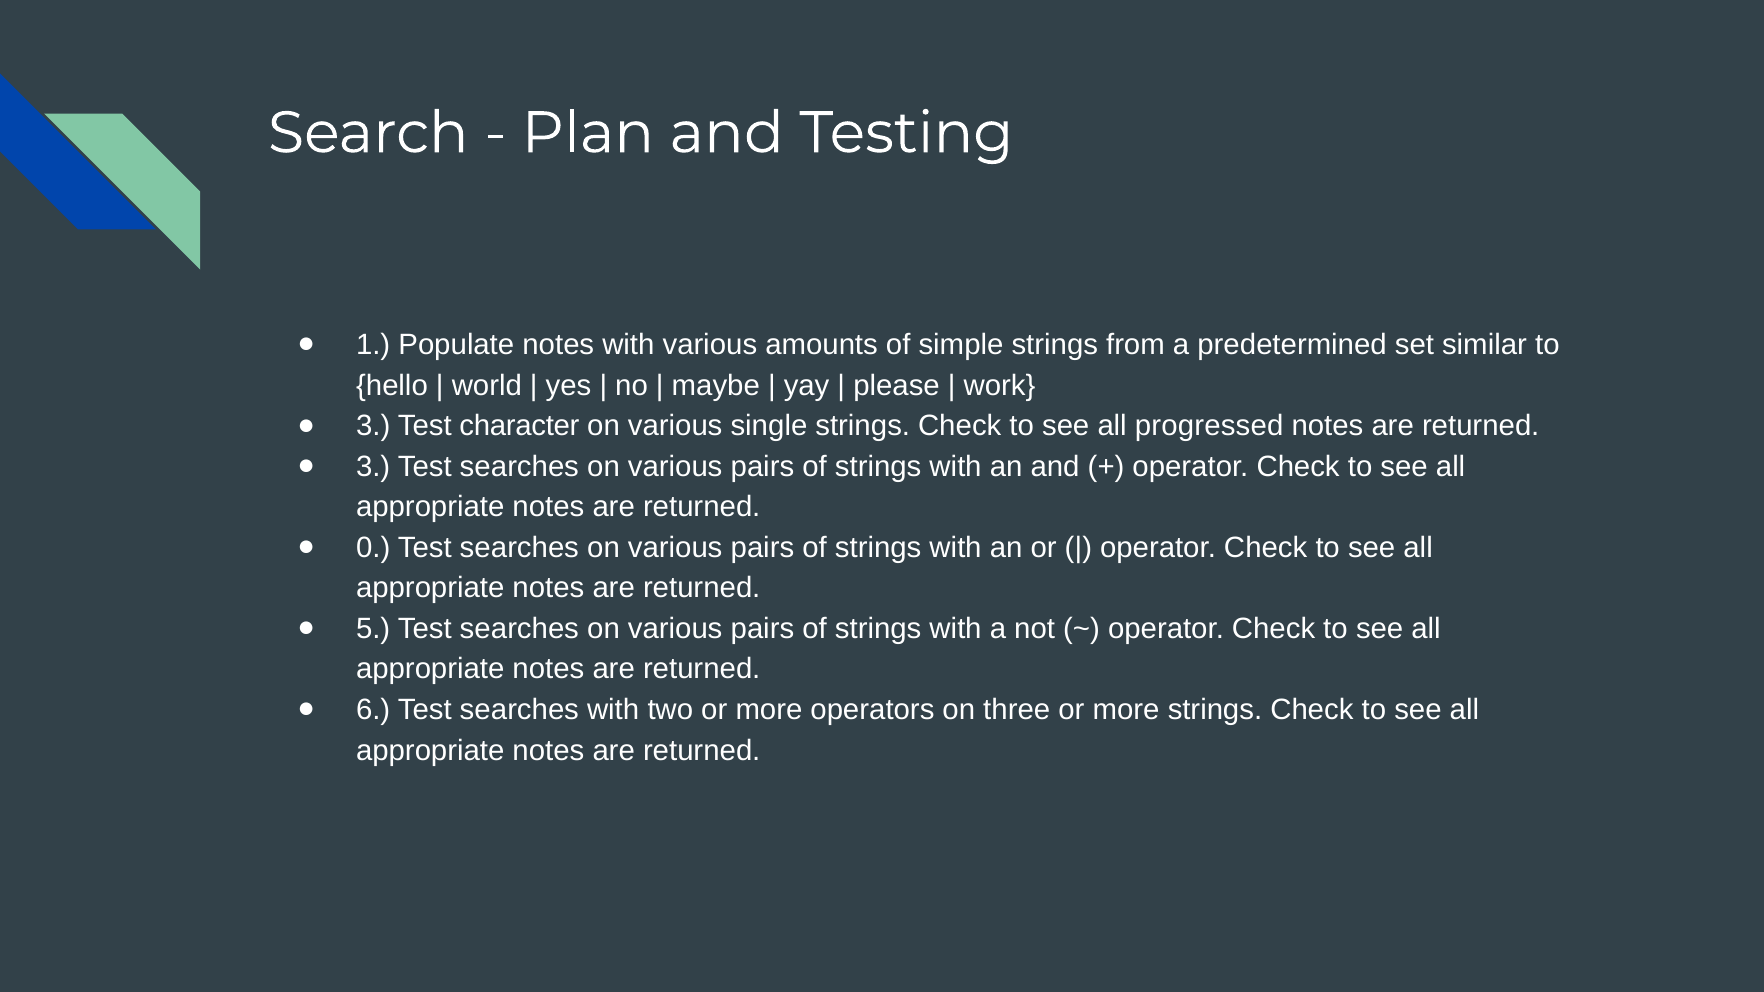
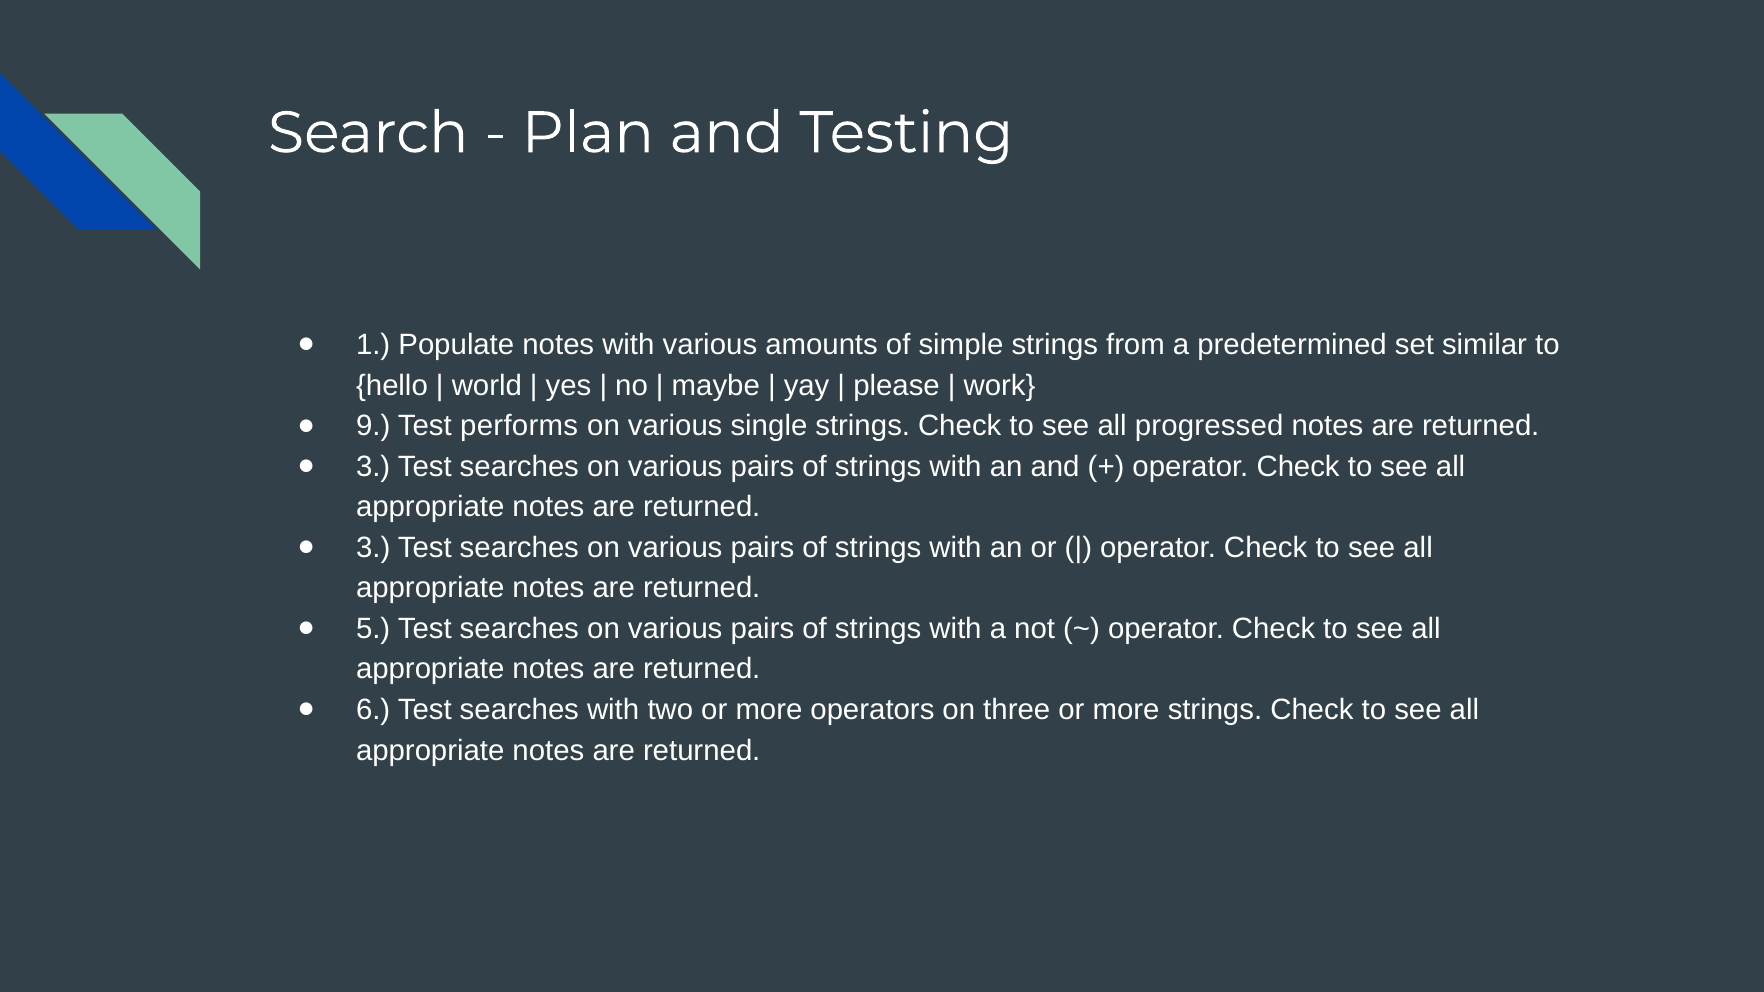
3: 3 -> 9 (373, 426)
character: character -> performs (519, 426)
0: 0 -> 3 (373, 548)
